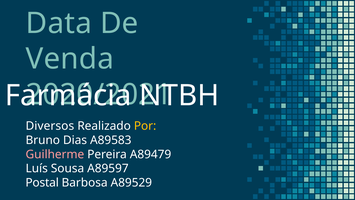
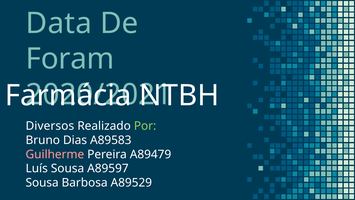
Venda: Venda -> Foram (70, 59)
Por colour: yellow -> light green (145, 126)
Postal: Postal -> Sousa (42, 183)
